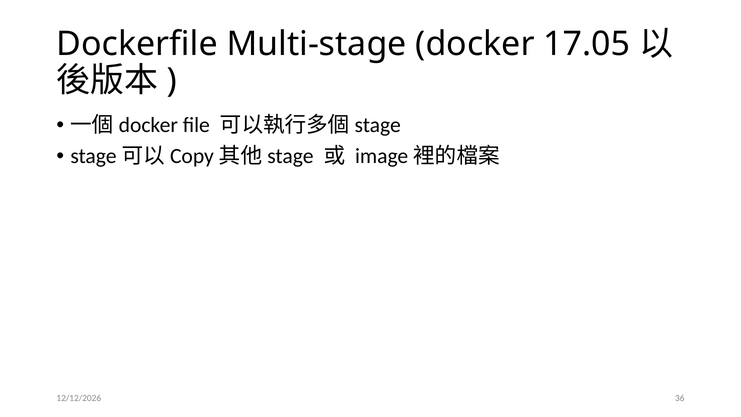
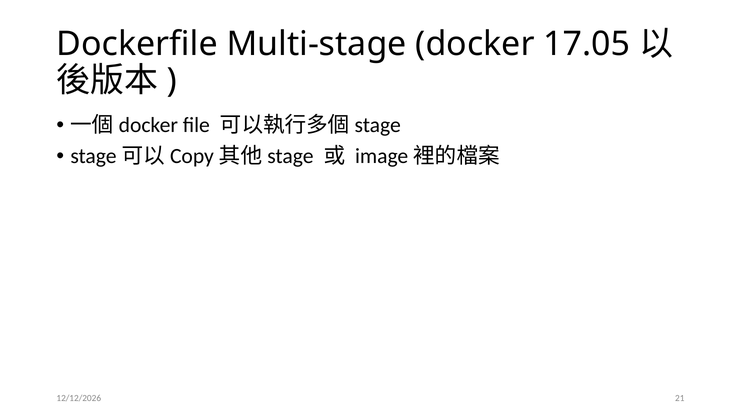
36: 36 -> 21 (680, 398)
